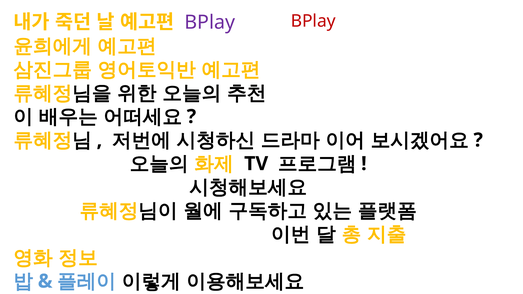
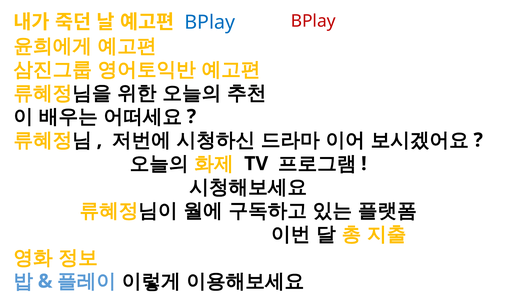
BPlay colour: purple -> blue (210, 23)
